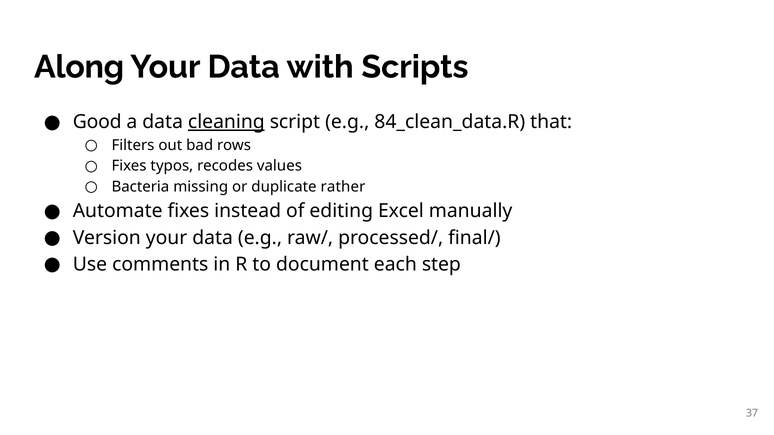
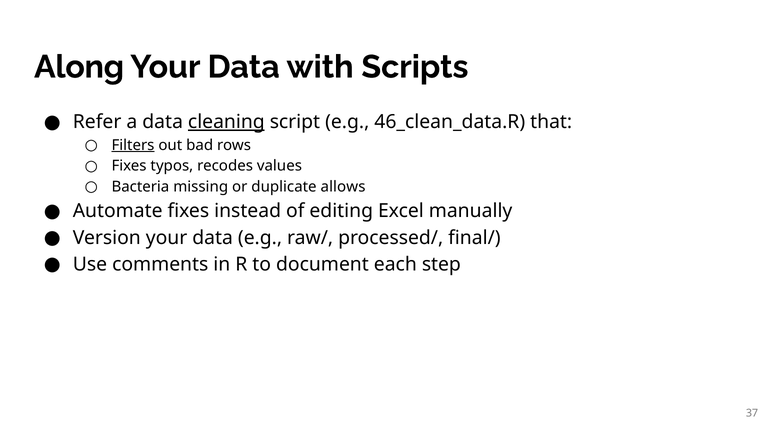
Good: Good -> Refer (97, 122)
84_clean_data.R: 84_clean_data.R -> 46_clean_data.R (450, 122)
Filters underline: none -> present (133, 145)
rather: rather -> allows (343, 187)
